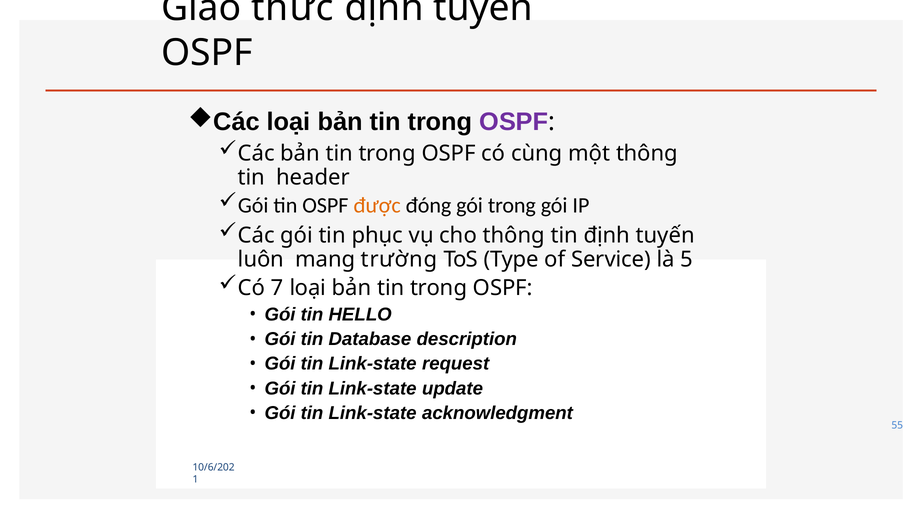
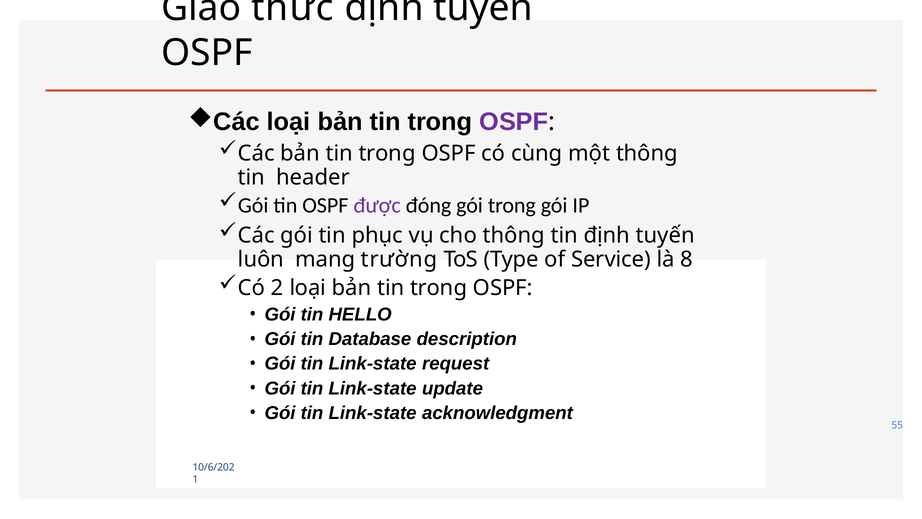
được colour: orange -> purple (377, 205)
5: 5 -> 8 (687, 259)
7: 7 -> 2 (277, 288)
